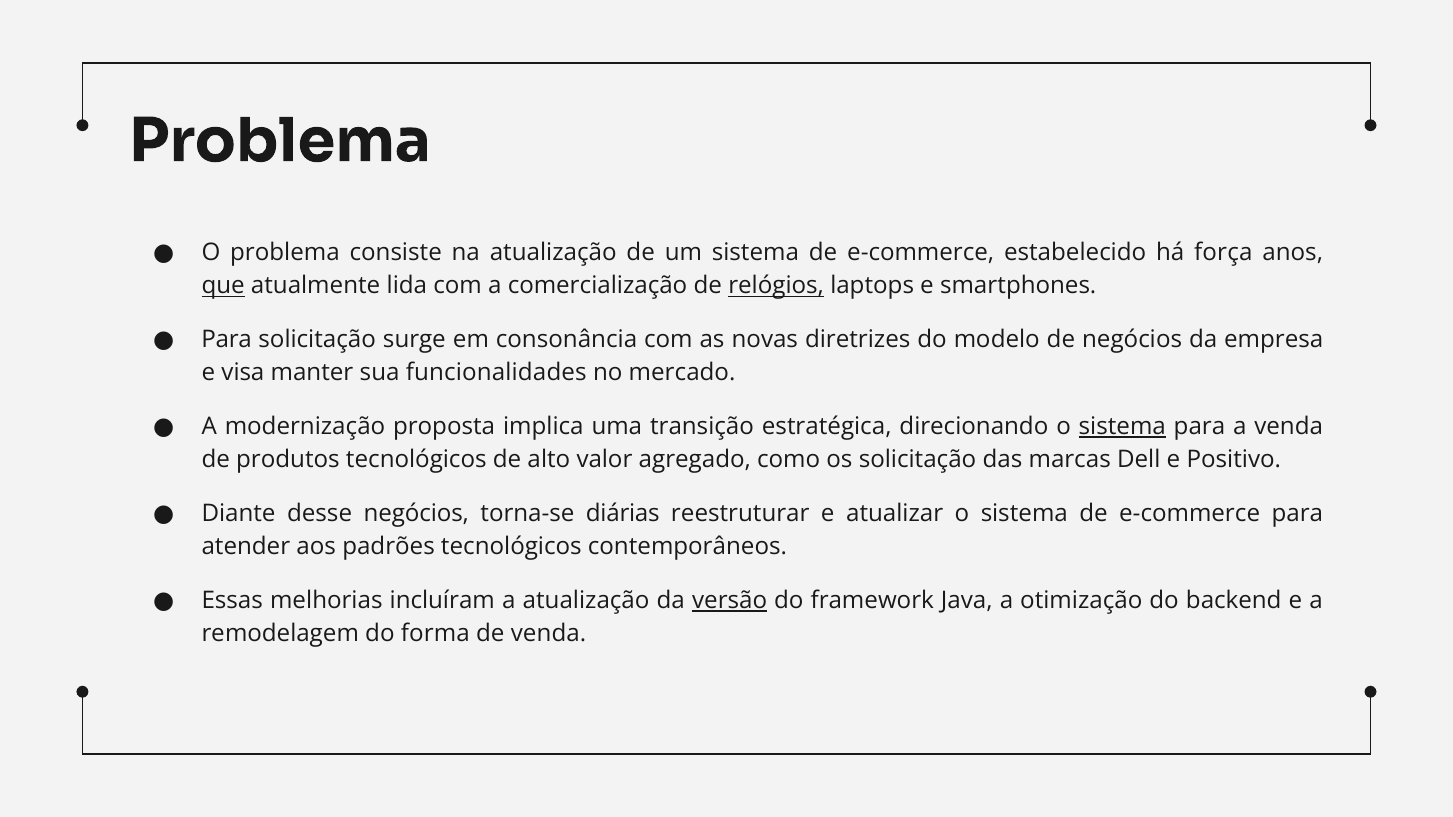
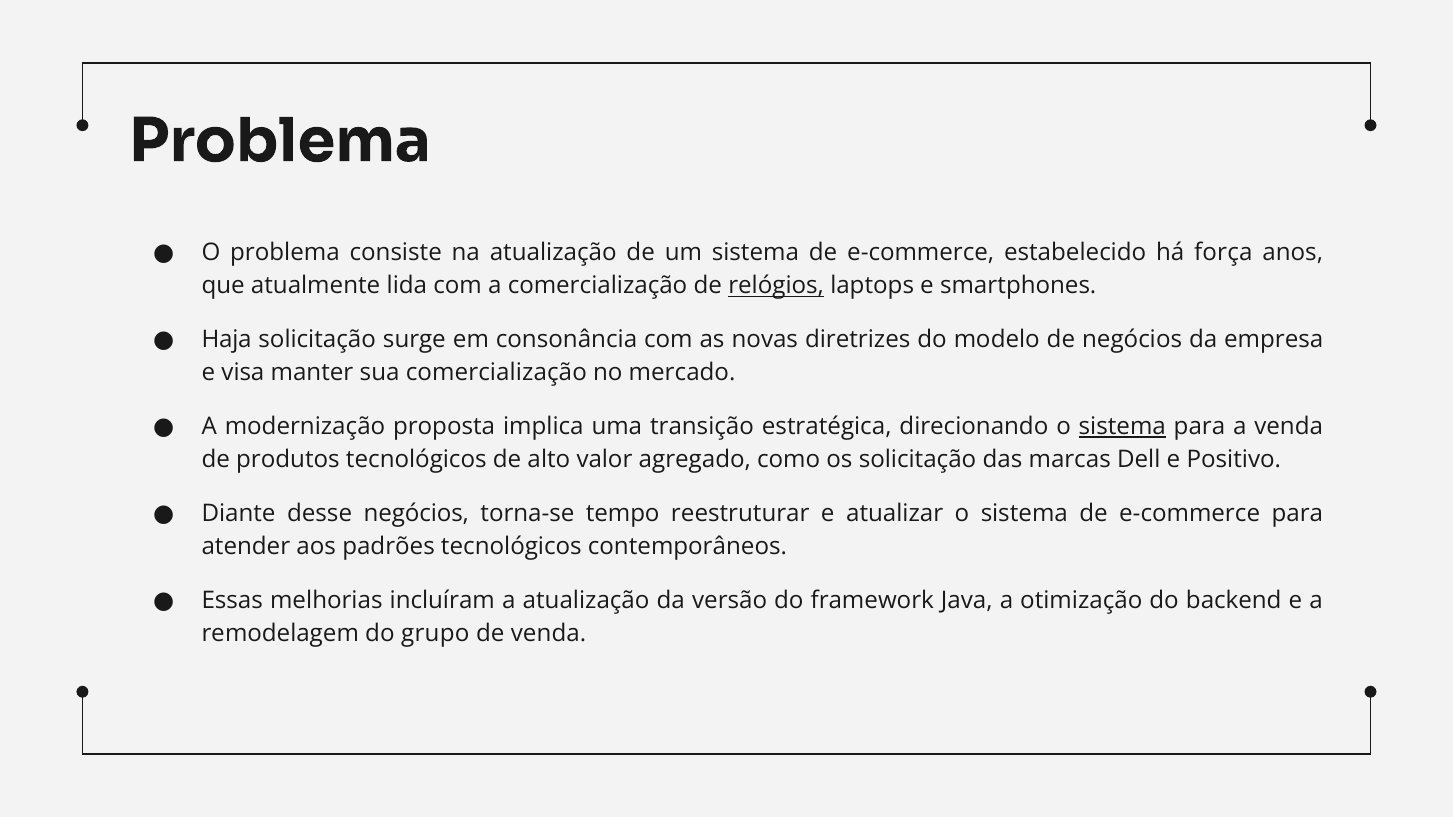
que underline: present -> none (223, 286)
Para: Para -> Haja (227, 340)
sua funcionalidades: funcionalidades -> comercialização (496, 373)
diárias: diárias -> tempo (623, 514)
versão underline: present -> none (730, 601)
forma: forma -> grupo (435, 634)
